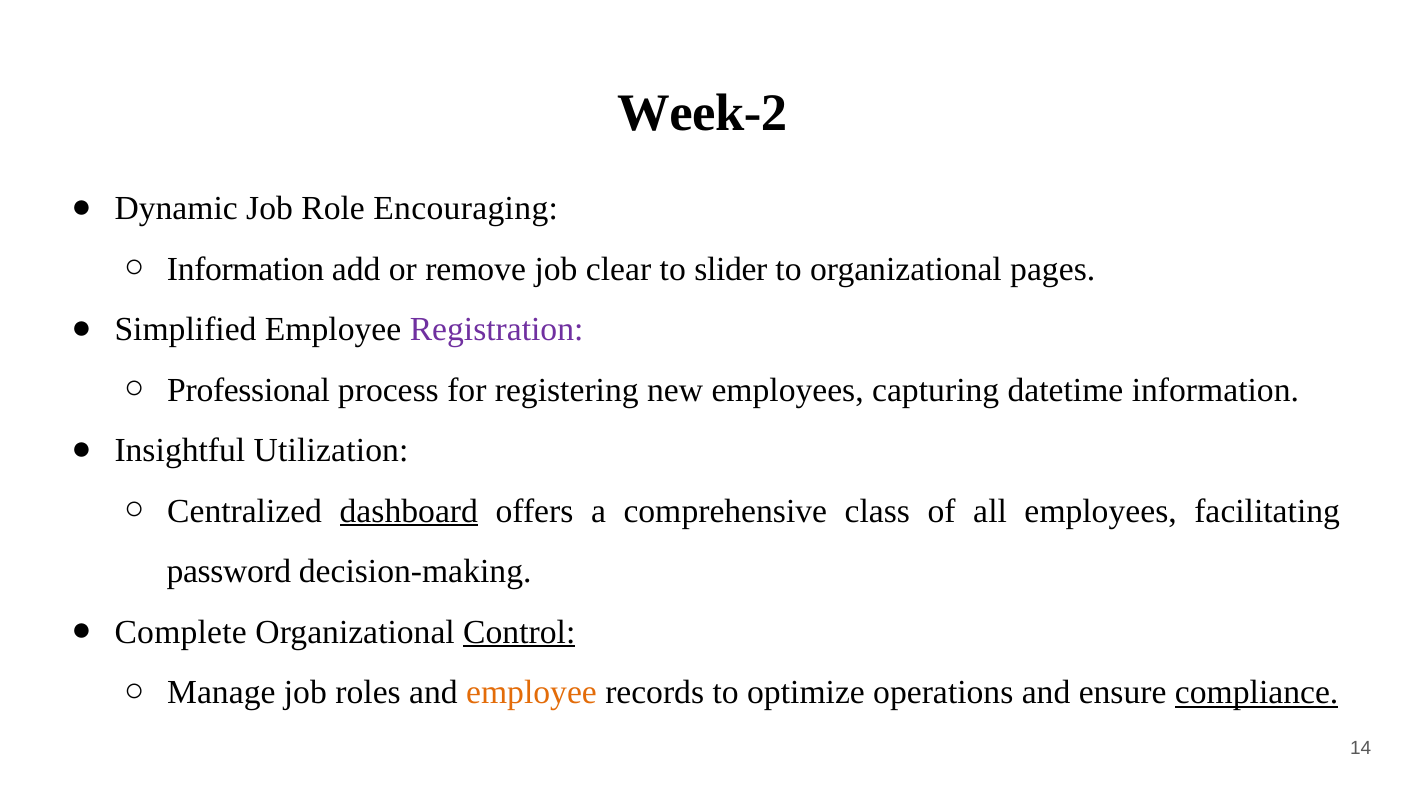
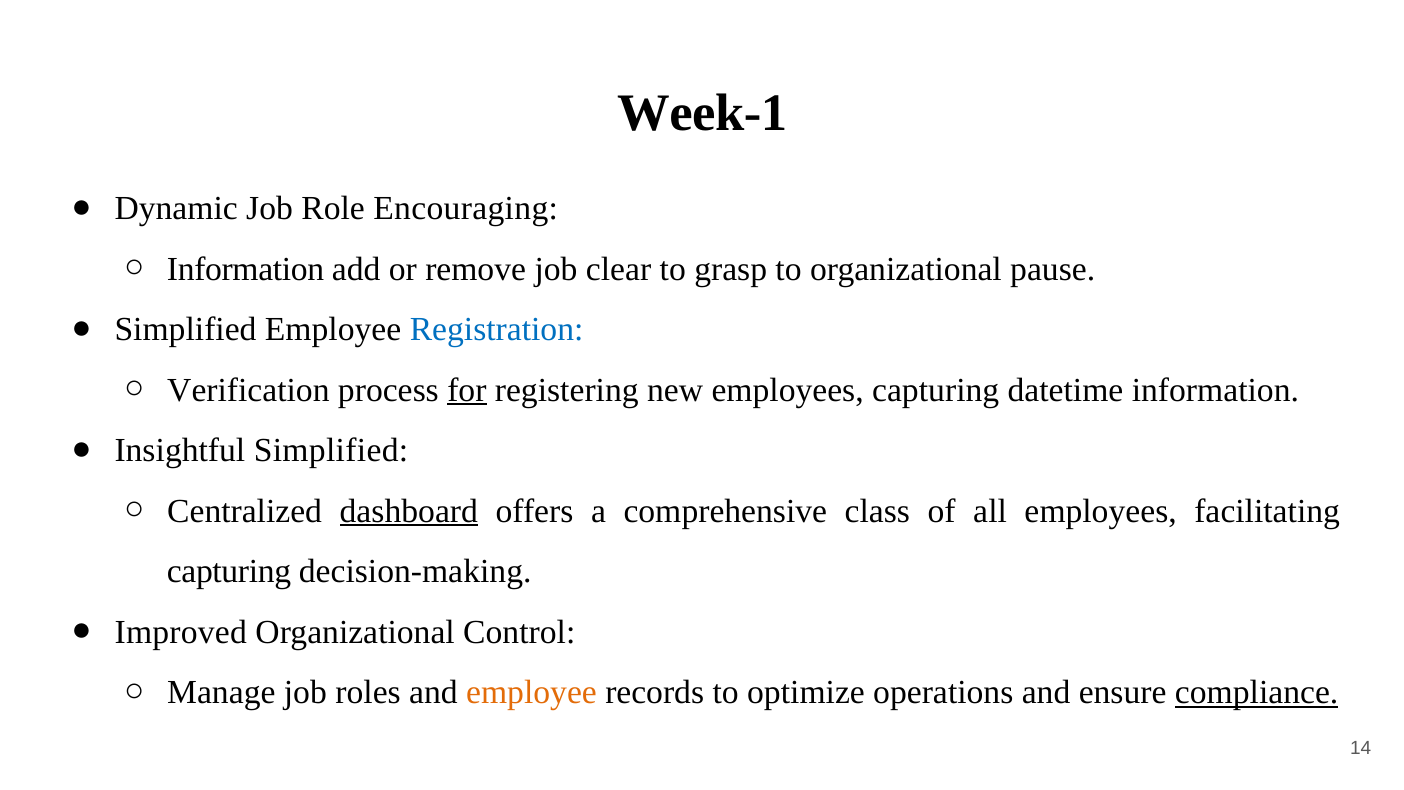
Week-2: Week-2 -> Week-1 (702, 113)
slider: slider -> grasp (731, 269)
pages: pages -> pause (1053, 269)
Registration colour: purple -> blue (497, 329)
Professional: Professional -> Verification (248, 390)
for underline: none -> present (467, 390)
Insightful Utilization: Utilization -> Simplified (331, 450)
password: password -> capturing (229, 571)
Complete: Complete -> Improved (181, 632)
Control underline: present -> none (519, 632)
